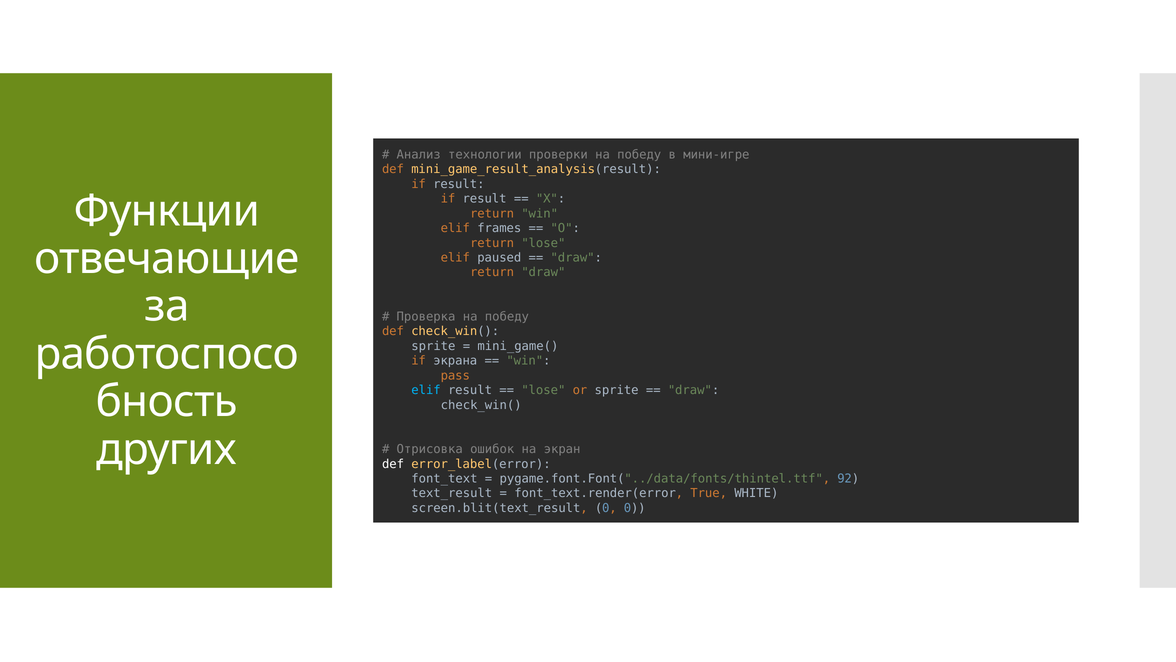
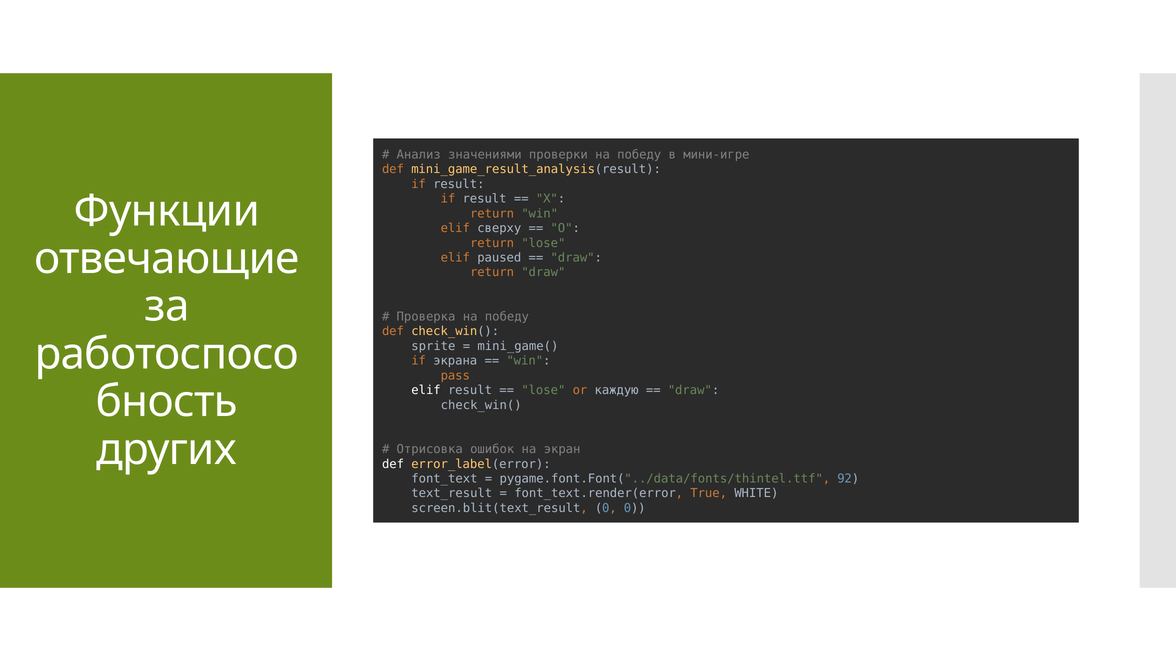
технологии: технологии -> значениями (485, 154)
frames: frames -> сверху (499, 228)
elif colour: light blue -> white (426, 390)
or sprite: sprite -> каждую (617, 390)
